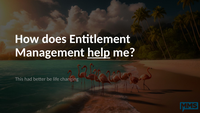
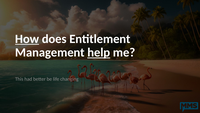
How underline: none -> present (27, 39)
